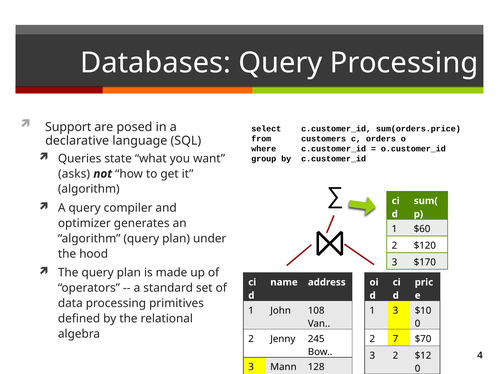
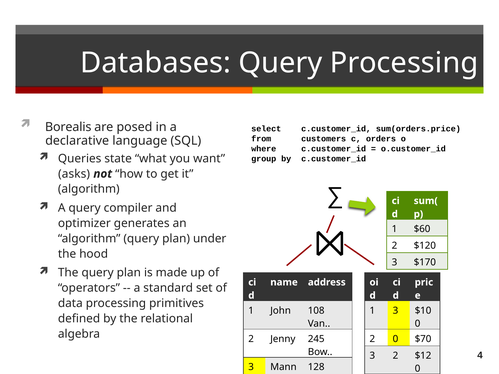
Support: Support -> Borealis (68, 127)
2 7: 7 -> 0 (395, 339)
